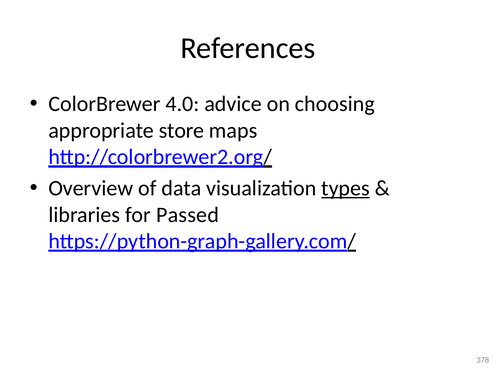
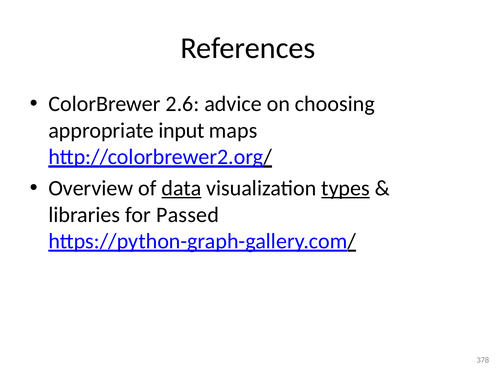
4.0: 4.0 -> 2.6 (182, 104)
store: store -> input (182, 131)
data underline: none -> present (181, 188)
